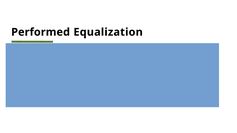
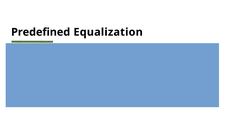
Performed: Performed -> Predefined (41, 32)
